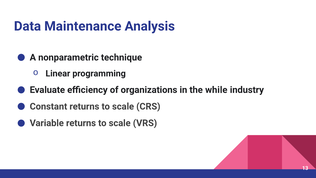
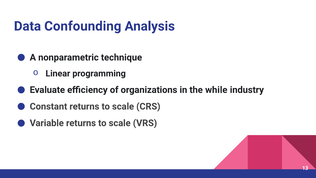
Maintenance: Maintenance -> Confounding (83, 26)
